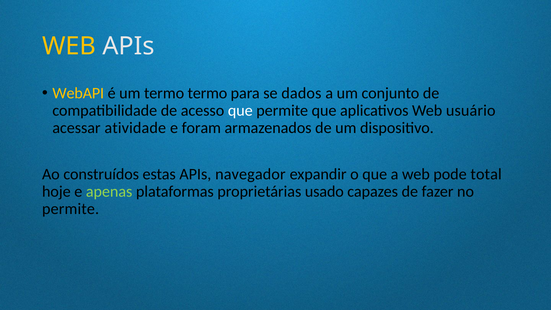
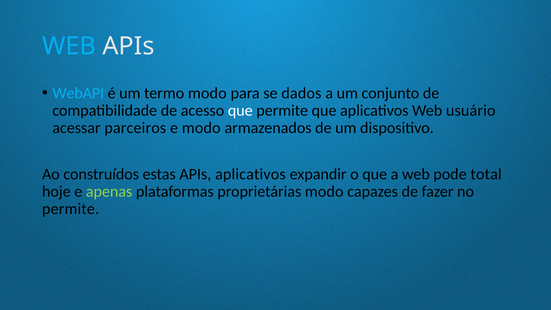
WEB colour: yellow -> light blue (69, 46)
WebAPI colour: yellow -> light blue (78, 93)
termo termo: termo -> modo (207, 93)
atividade: atividade -> parceiros (135, 128)
e foram: foram -> modo (201, 128)
APIs navegador: navegador -> aplicativos (250, 174)
proprietárias usado: usado -> modo (324, 191)
